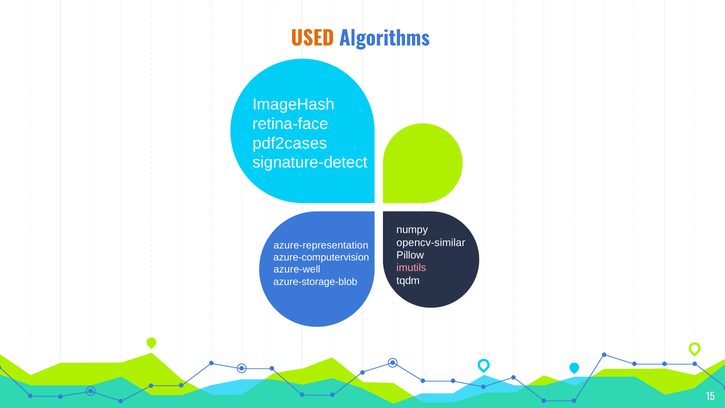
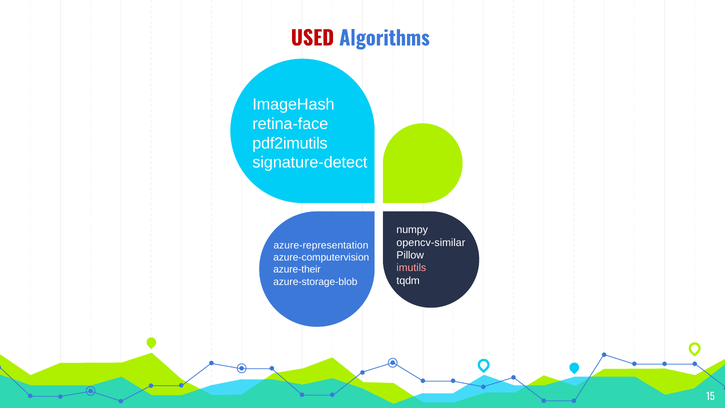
USED colour: orange -> red (312, 39)
pdf2cases: pdf2cases -> pdf2imutils (290, 143)
azure-well: azure-well -> azure-their (297, 269)
